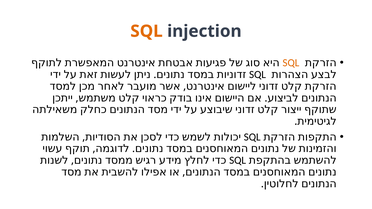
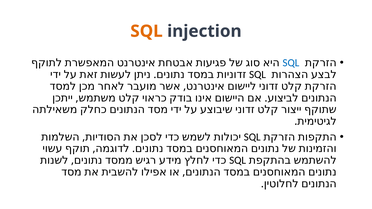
SQL colour: orange -> blue (291, 63)
